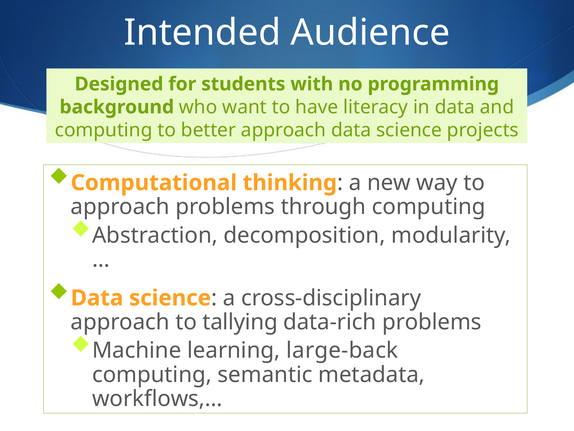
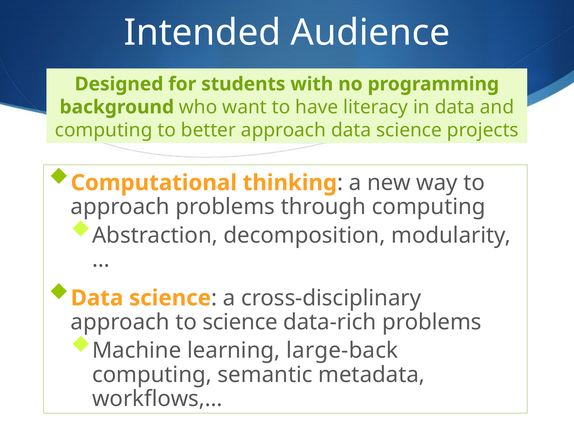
to tallying: tallying -> science (240, 322)
